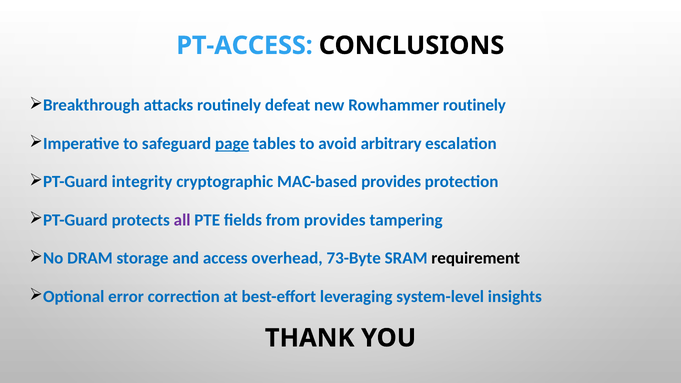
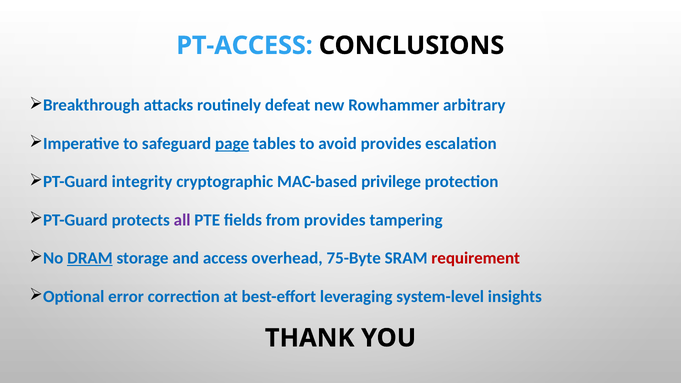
Rowhammer routinely: routinely -> arbitrary (474, 105)
avoid arbitrary: arbitrary -> provides (391, 143)
MAC-based provides: provides -> privilege (391, 182)
DRAM underline: none -> present (90, 258)
73-Byte: 73-Byte -> 75-Byte (354, 258)
requirement colour: black -> red (476, 258)
